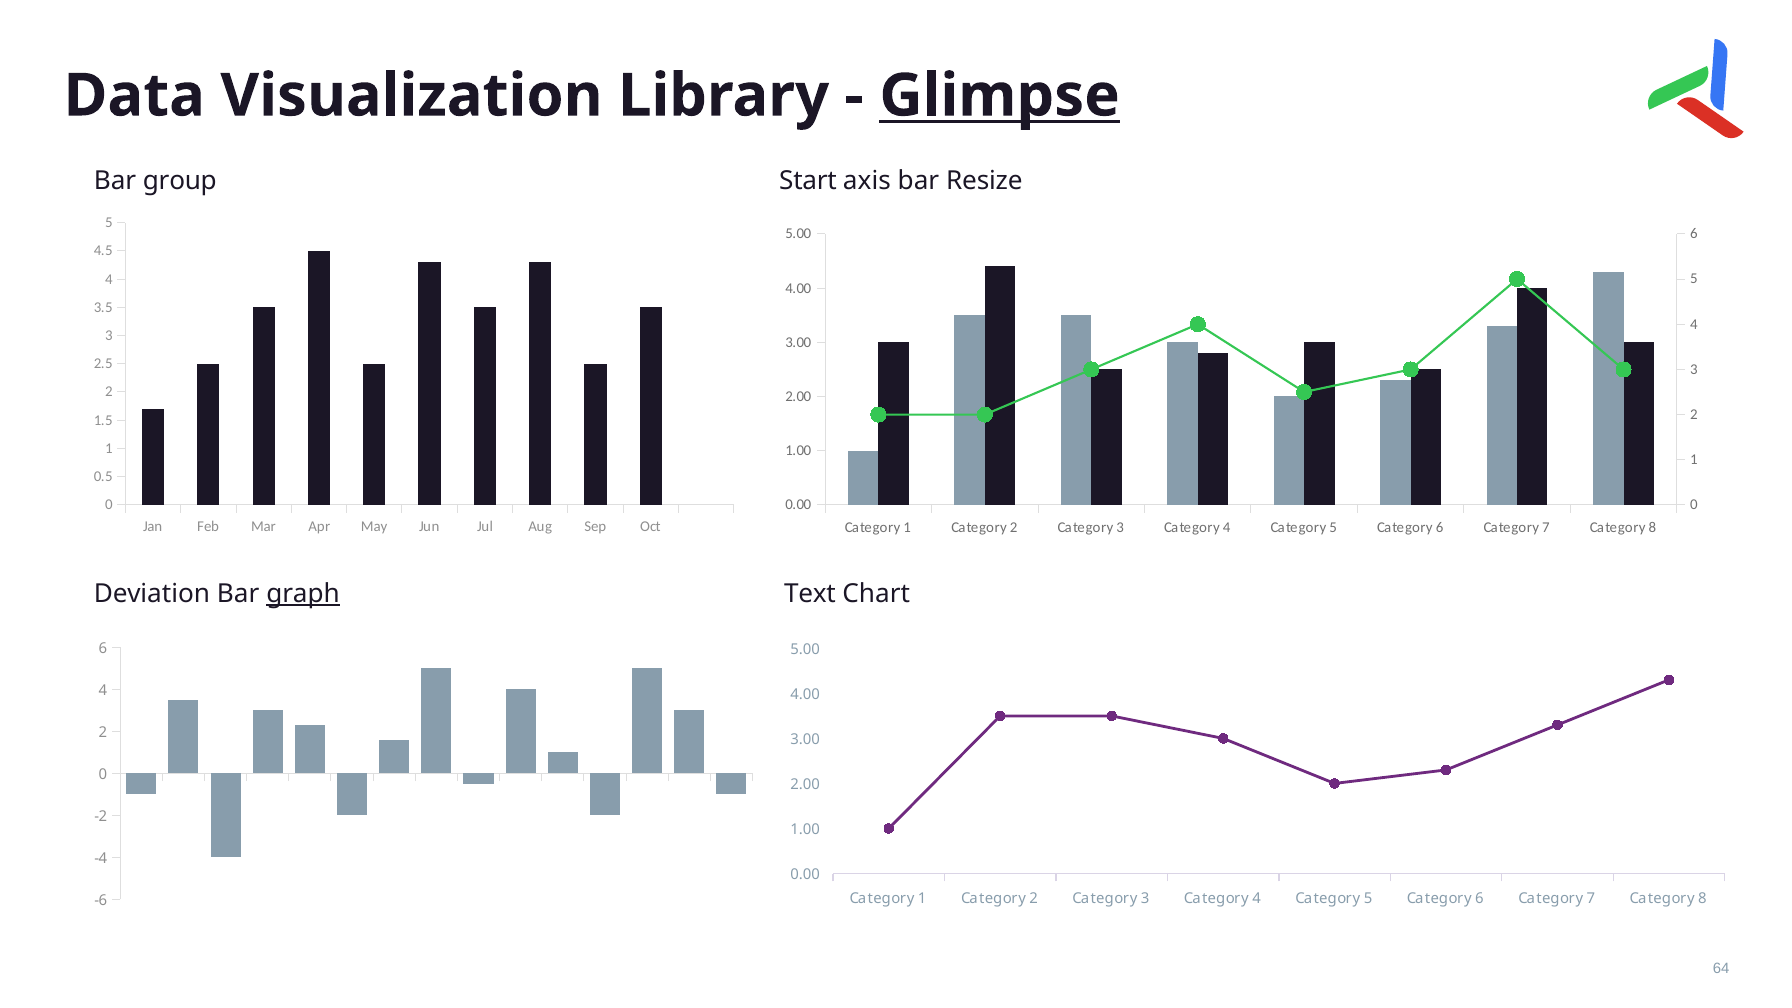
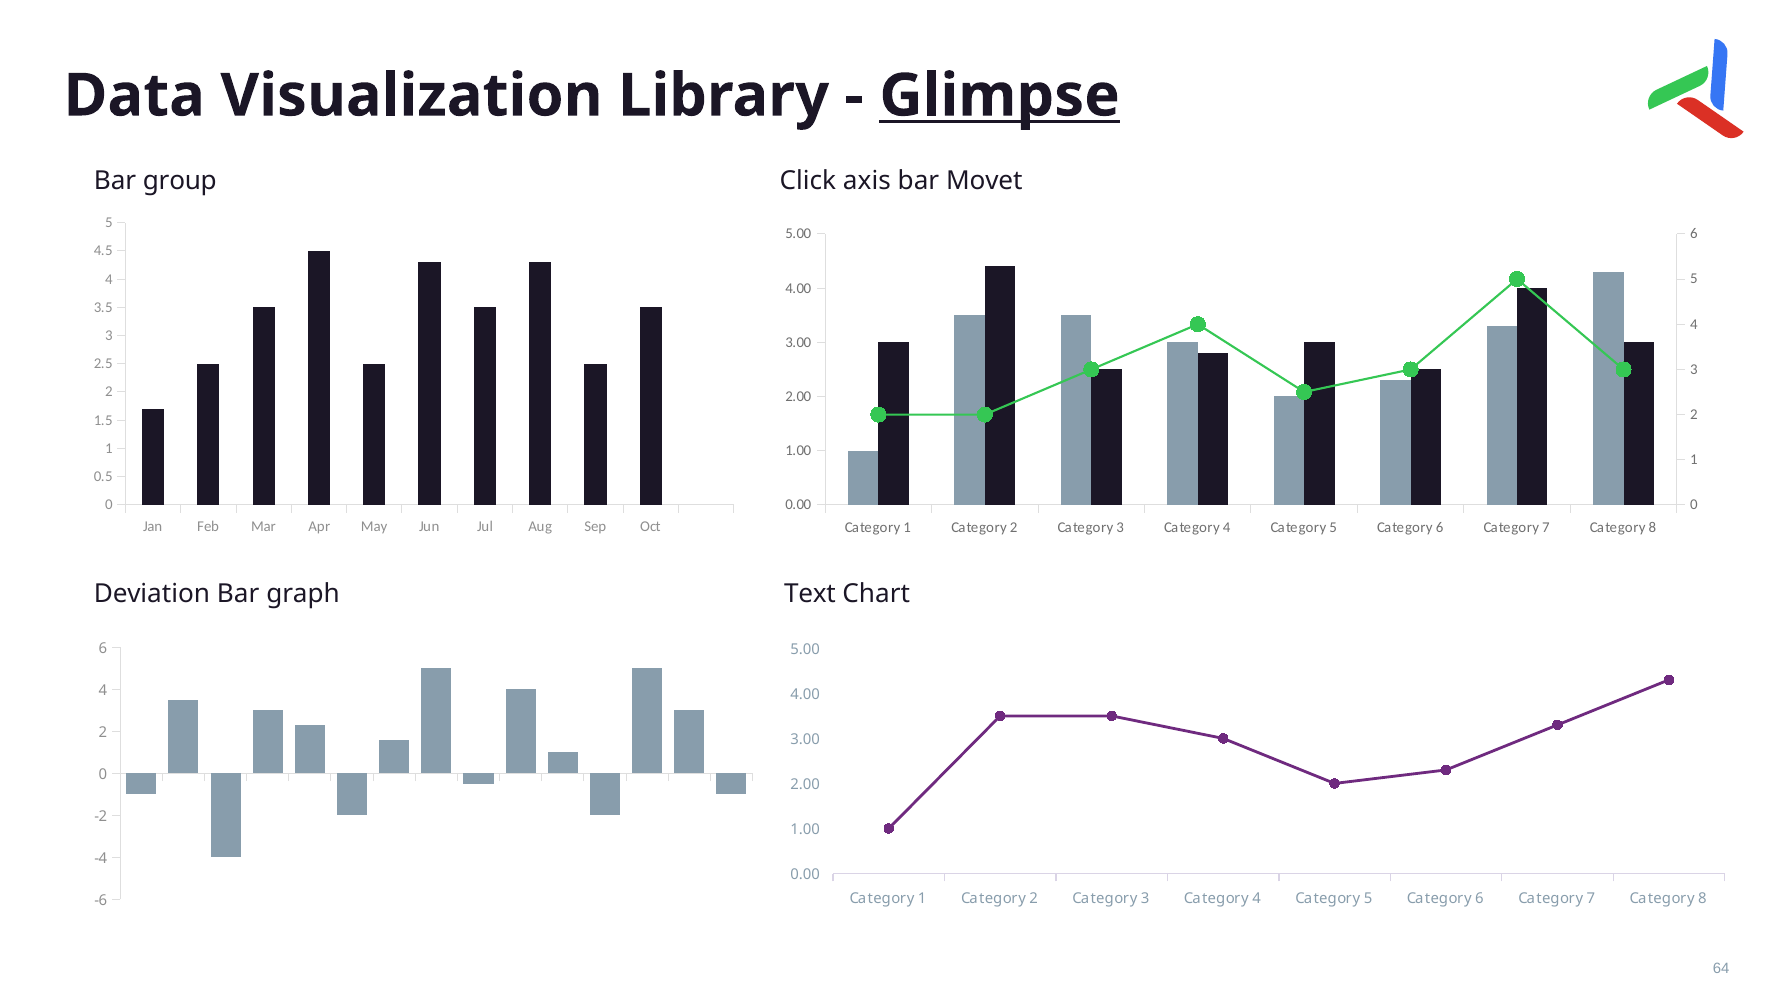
Start: Start -> Click (808, 181)
Resize: Resize -> Movet (984, 181)
graph underline: present -> none (303, 594)
